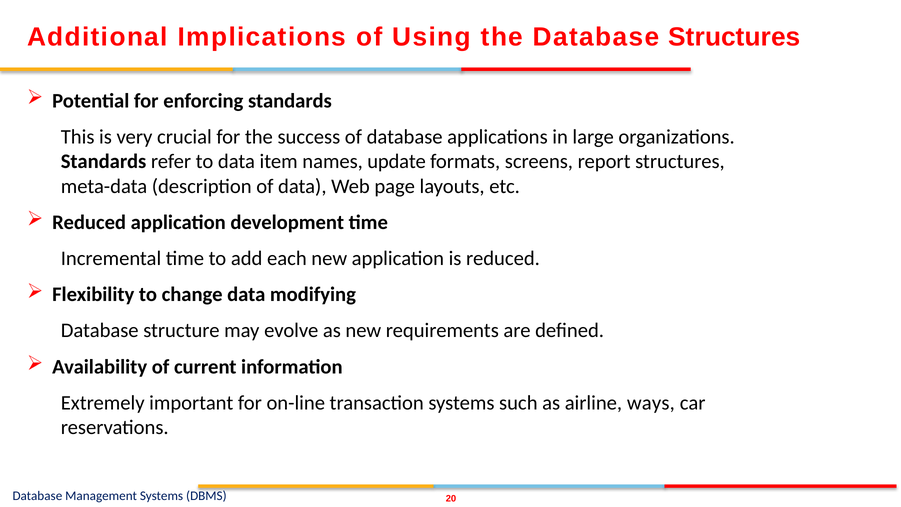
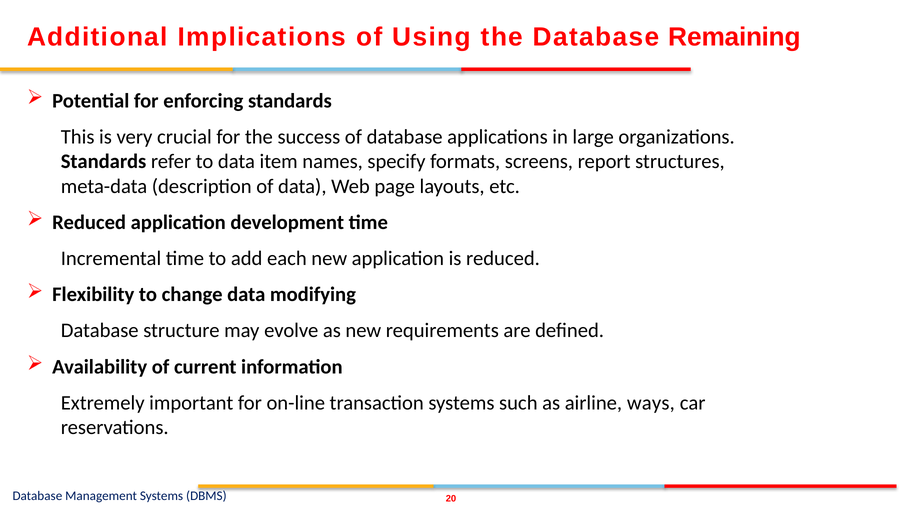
Database Structures: Structures -> Remaining (735, 37)
update: update -> specify (397, 162)
